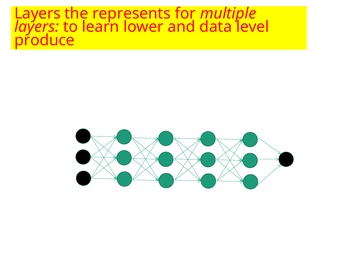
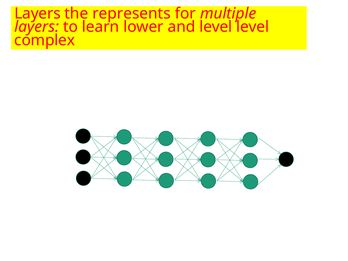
and data: data -> level (216, 27)
produce: produce -> complex (45, 40)
